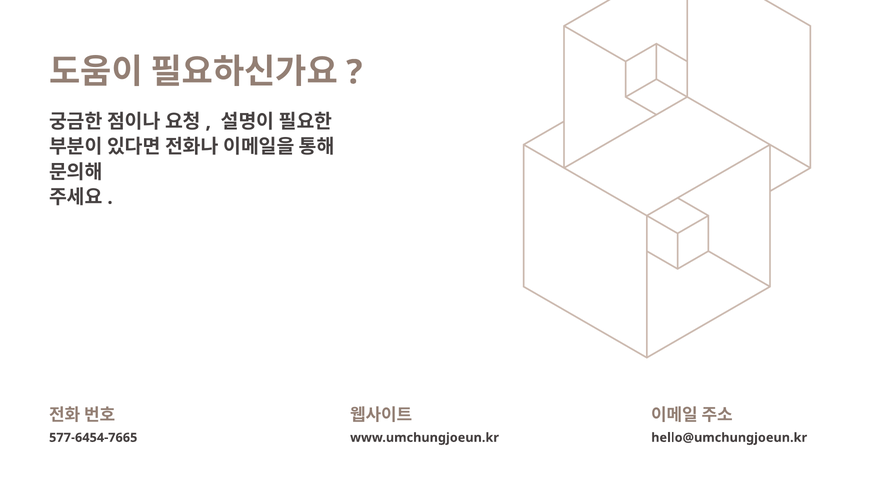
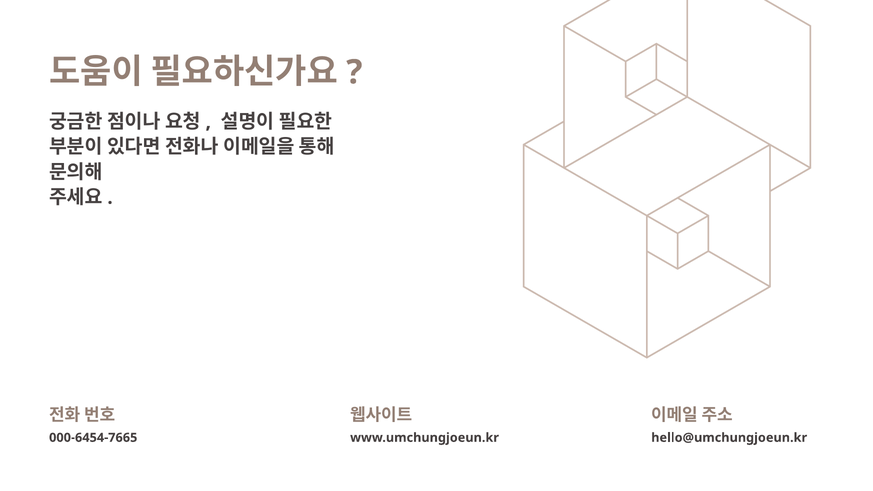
577-6454-7665: 577-6454-7665 -> 000-6454-7665 (93, 438)
